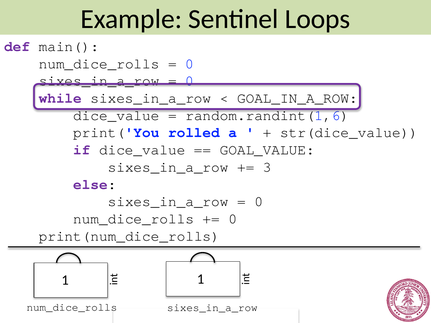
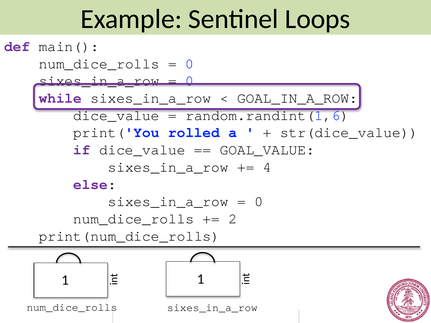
3: 3 -> 4 (267, 167)
0: 0 -> 2 (233, 219)
